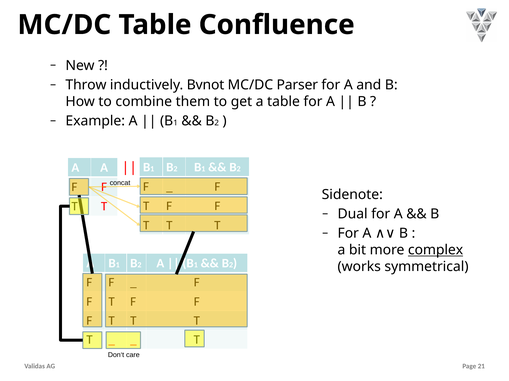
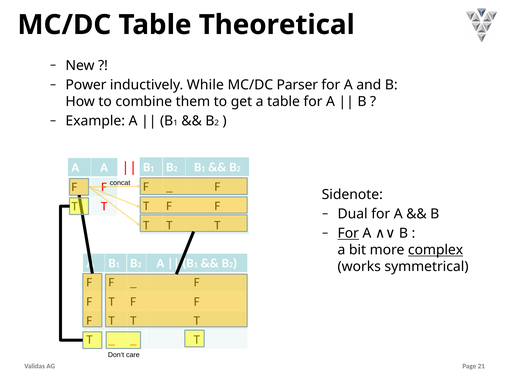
Confluence: Confluence -> Theoretical (277, 25)
Throw: Throw -> Power (86, 85)
Bvnot: Bvnot -> While (205, 85)
For underline: none -> present (348, 234)
